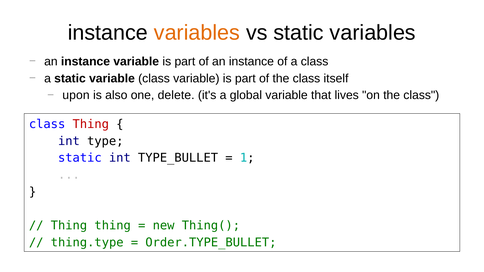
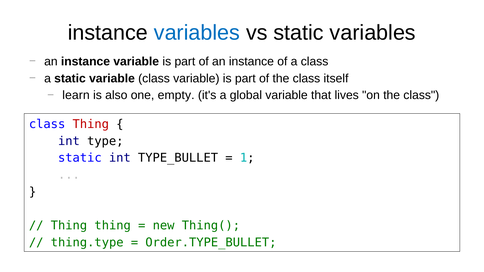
variables colour: orange -> blue (197, 33)
upon: upon -> learn (76, 95)
delete: delete -> empty (176, 95)
